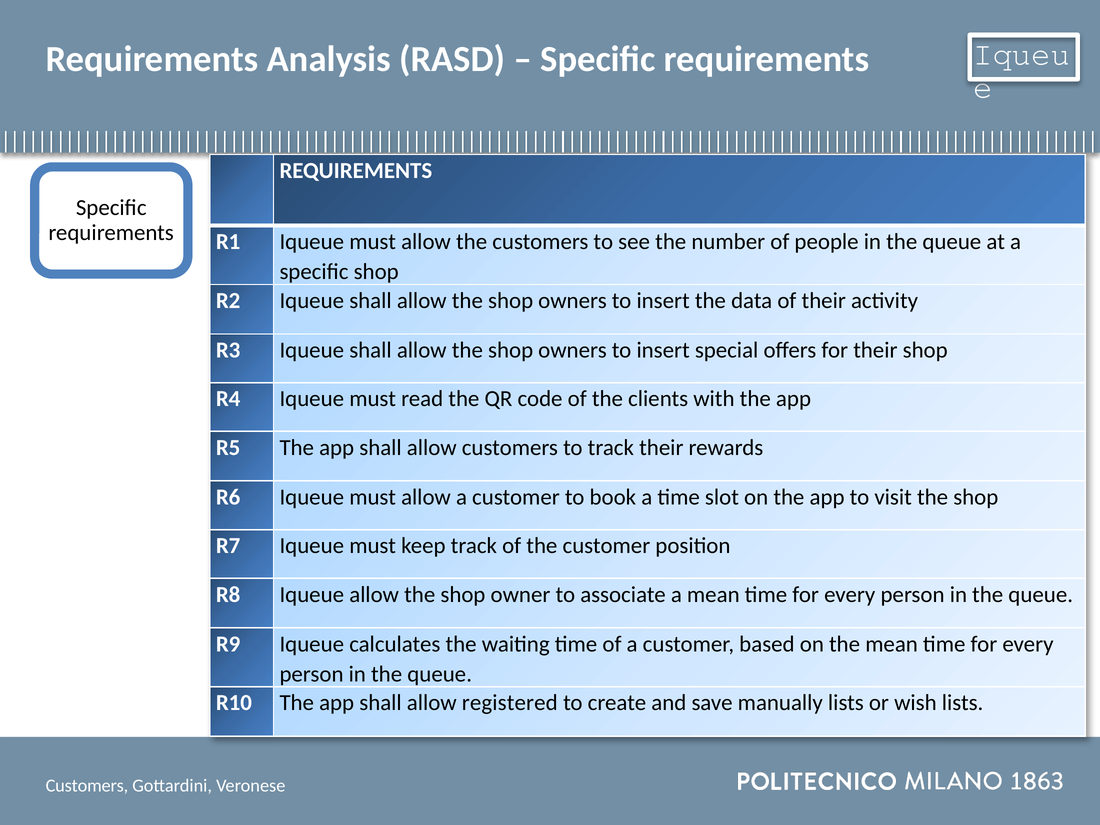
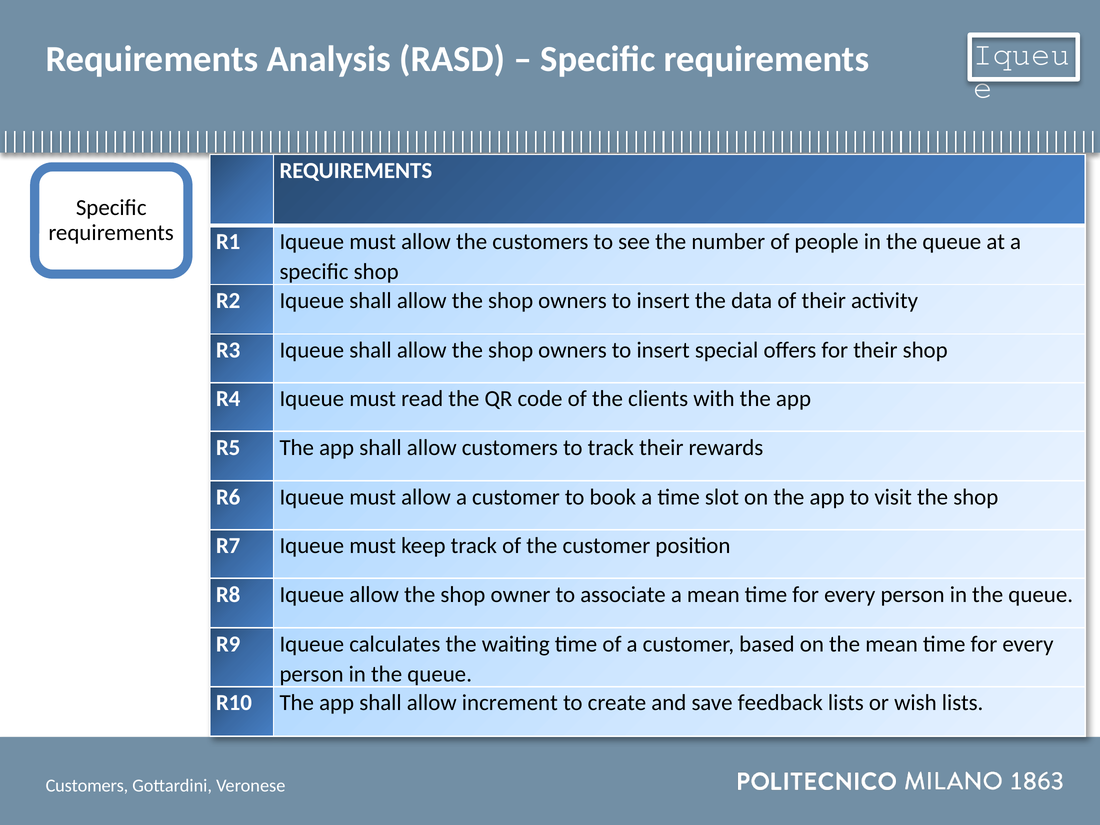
registered: registered -> increment (510, 703)
manually: manually -> feedback (780, 703)
